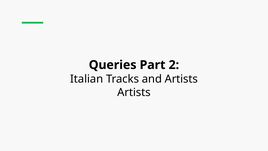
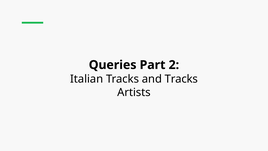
and Artists: Artists -> Tracks (181, 79)
